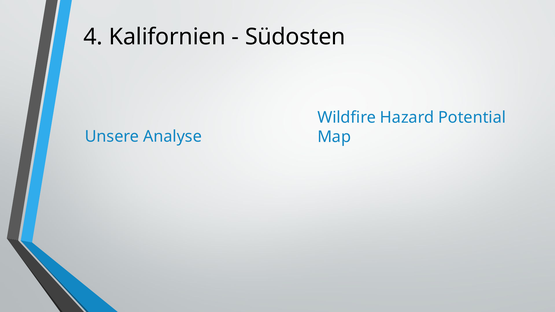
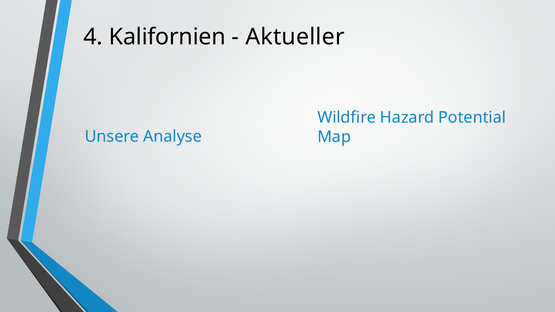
Südosten: Südosten -> Aktueller (295, 37)
